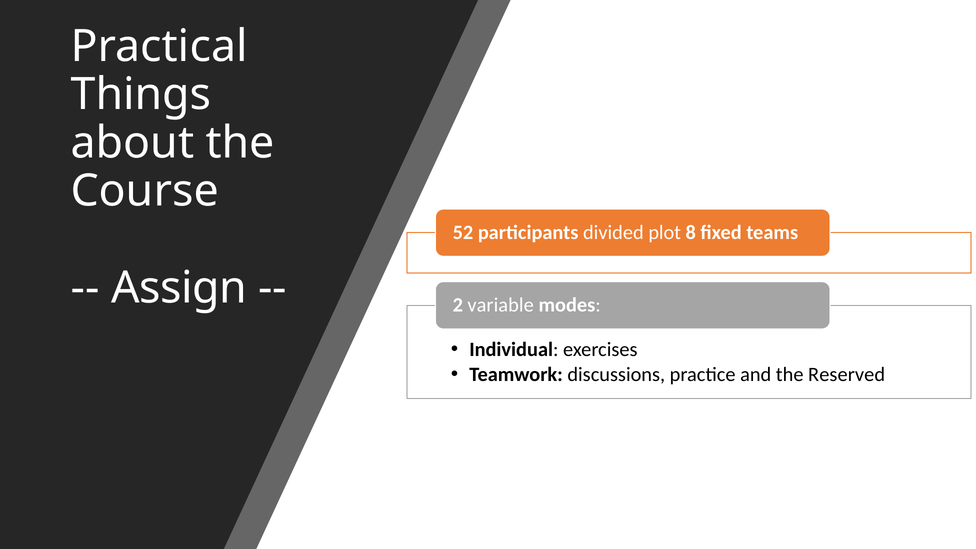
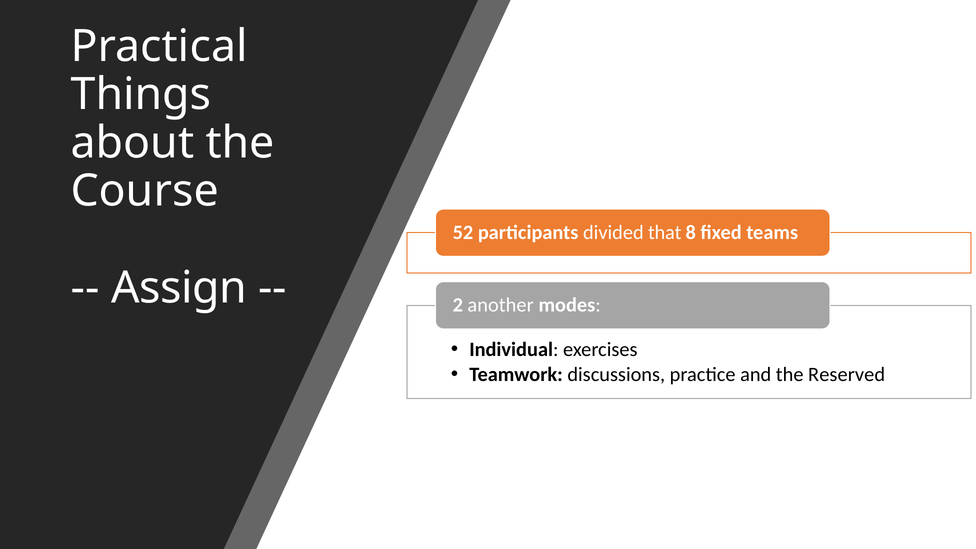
plot: plot -> that (665, 233)
variable: variable -> another (501, 305)
